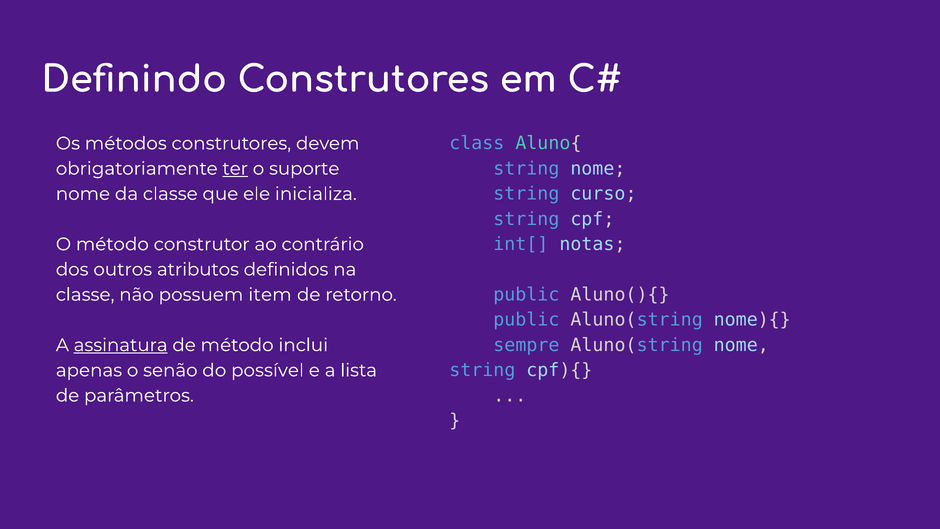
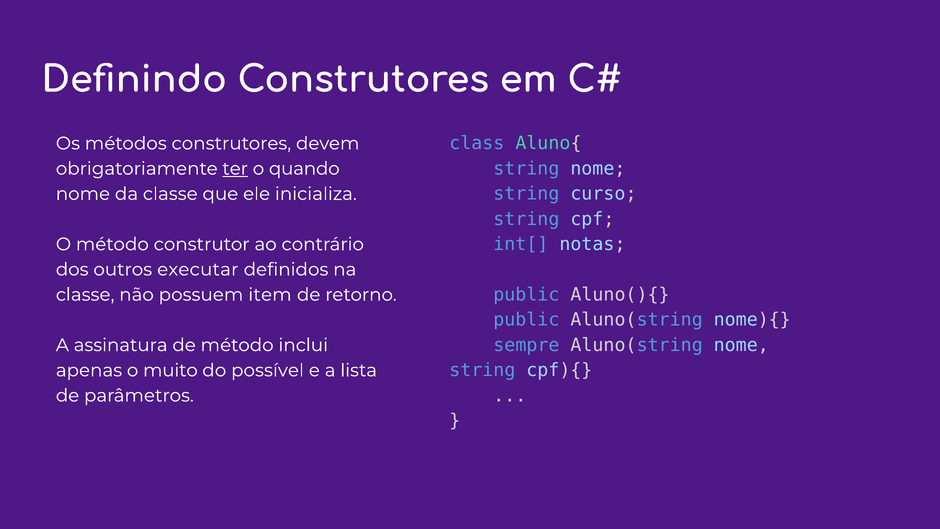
suporte: suporte -> quando (304, 169)
atributos: atributos -> executar (198, 269)
assinatura underline: present -> none (121, 345)
senão: senão -> muito (170, 370)
